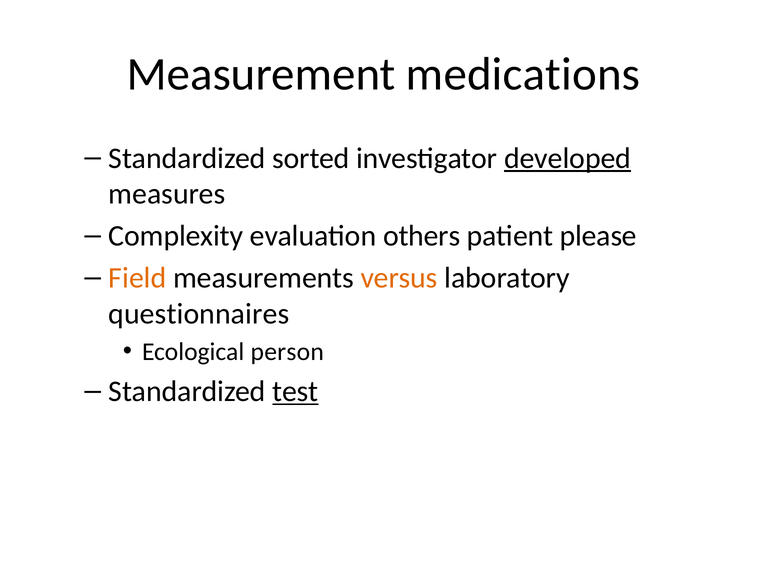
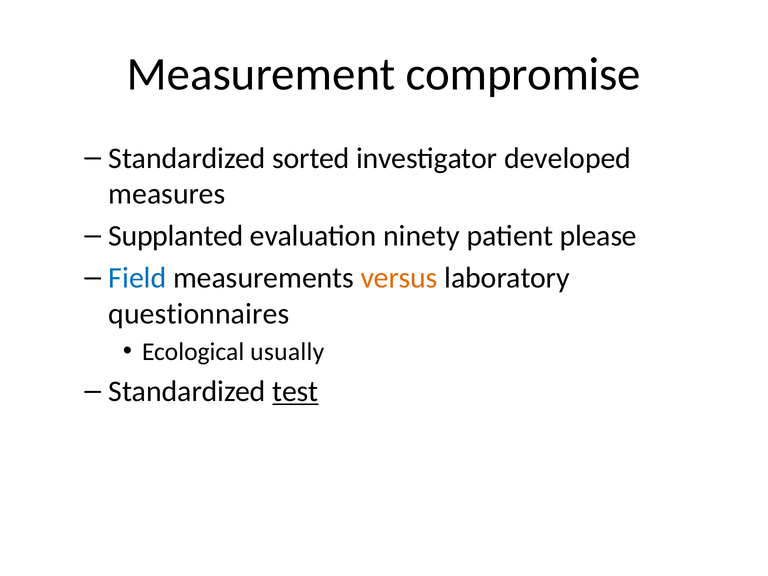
medications: medications -> compromise (523, 74)
developed underline: present -> none (568, 158)
Complexity: Complexity -> Supplanted (176, 236)
others: others -> ninety (421, 236)
Field colour: orange -> blue (137, 278)
person: person -> usually (287, 352)
